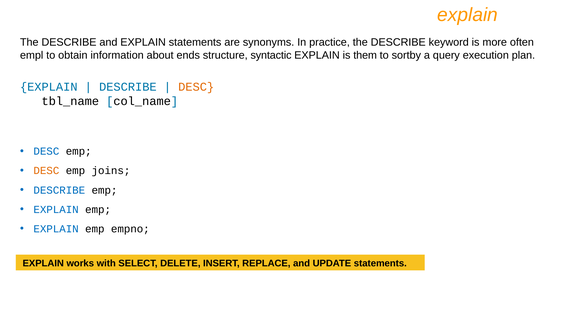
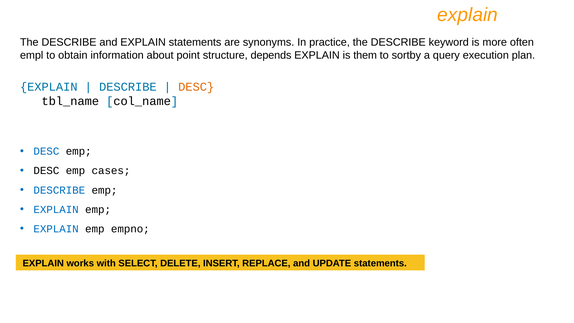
ends: ends -> point (188, 55)
syntactic: syntactic -> depends (271, 55)
DESC colour: orange -> black (46, 171)
joins: joins -> cases (111, 171)
